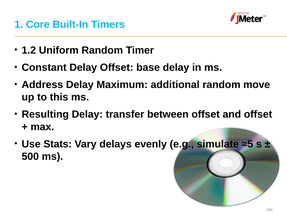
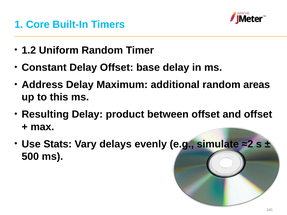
move: move -> areas (257, 85)
transfer: transfer -> product (125, 114)
≈5: ≈5 -> ≈2 (247, 144)
